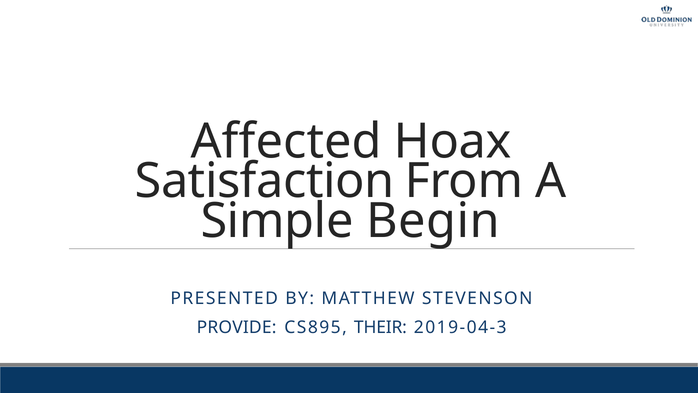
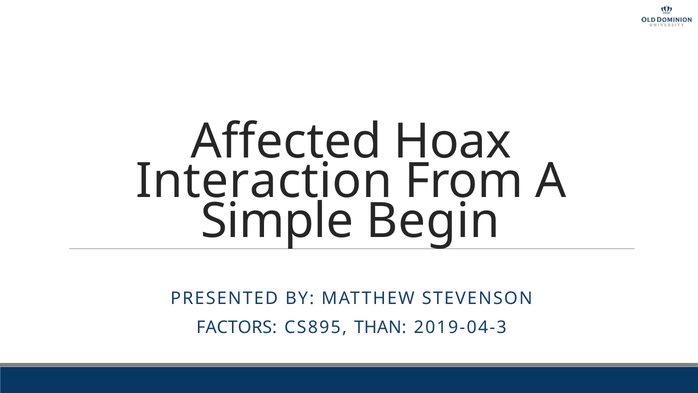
Satisfaction: Satisfaction -> Interaction (264, 181)
PROVIDE: PROVIDE -> FACTORS (237, 327)
THEIR: THEIR -> THAN (380, 327)
